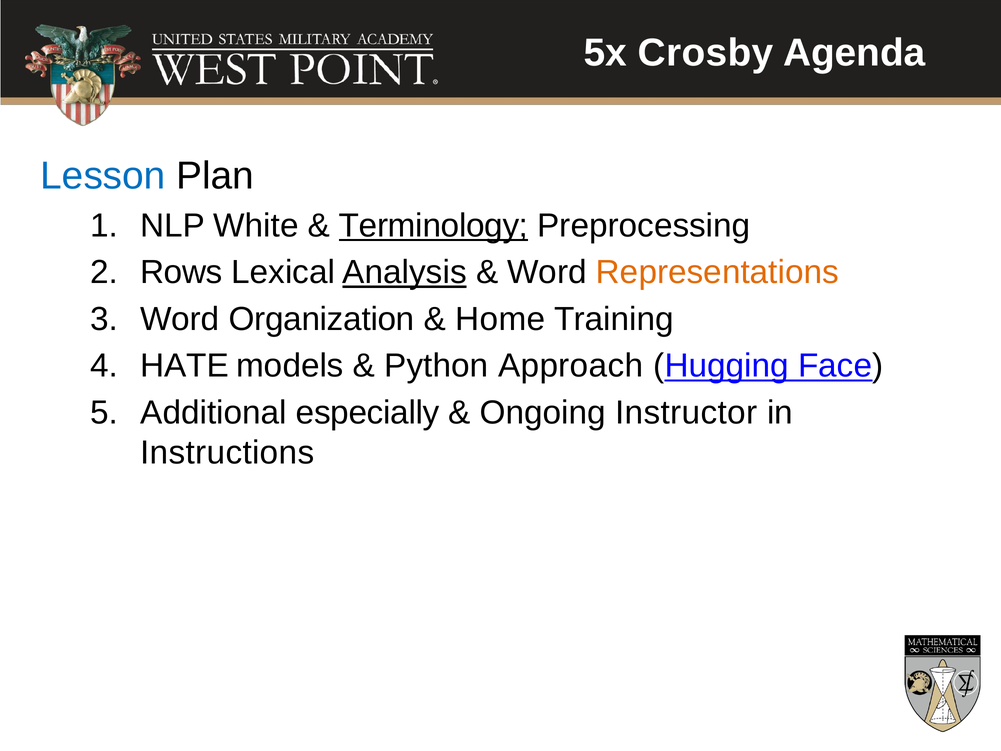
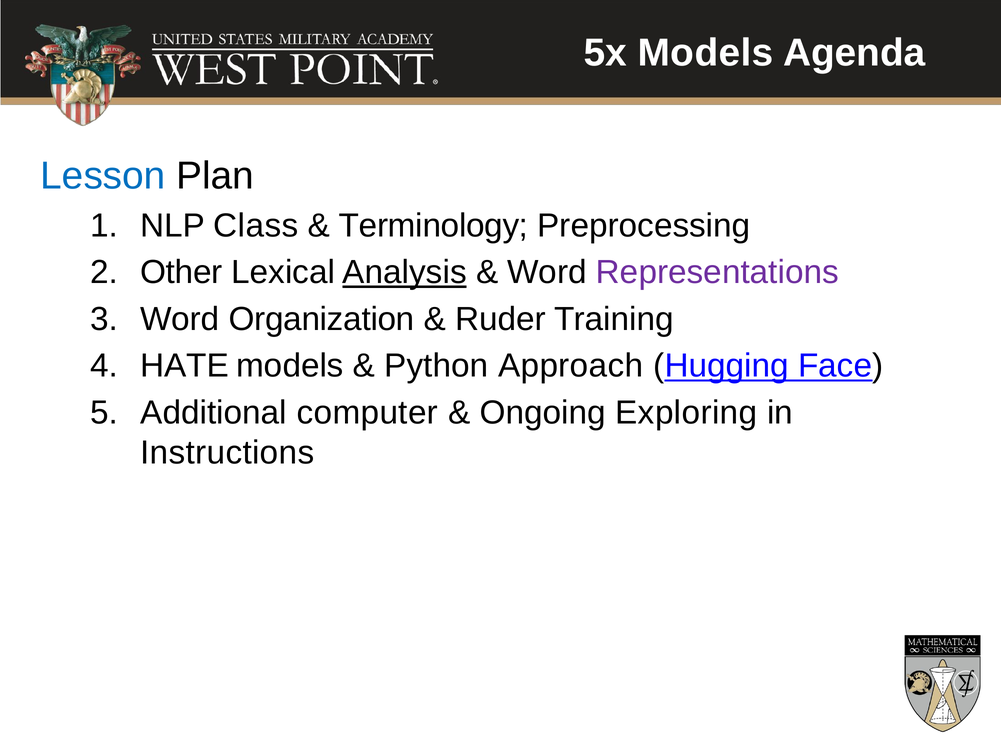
5x Crosby: Crosby -> Models (706, 53)
White: White -> Class (256, 226)
Terminology underline: present -> none (434, 226)
Rows: Rows -> Other (181, 272)
Representations colour: orange -> purple (717, 272)
Home: Home -> Ruder (500, 319)
especially: especially -> computer (367, 412)
Instructor: Instructor -> Exploring (686, 412)
